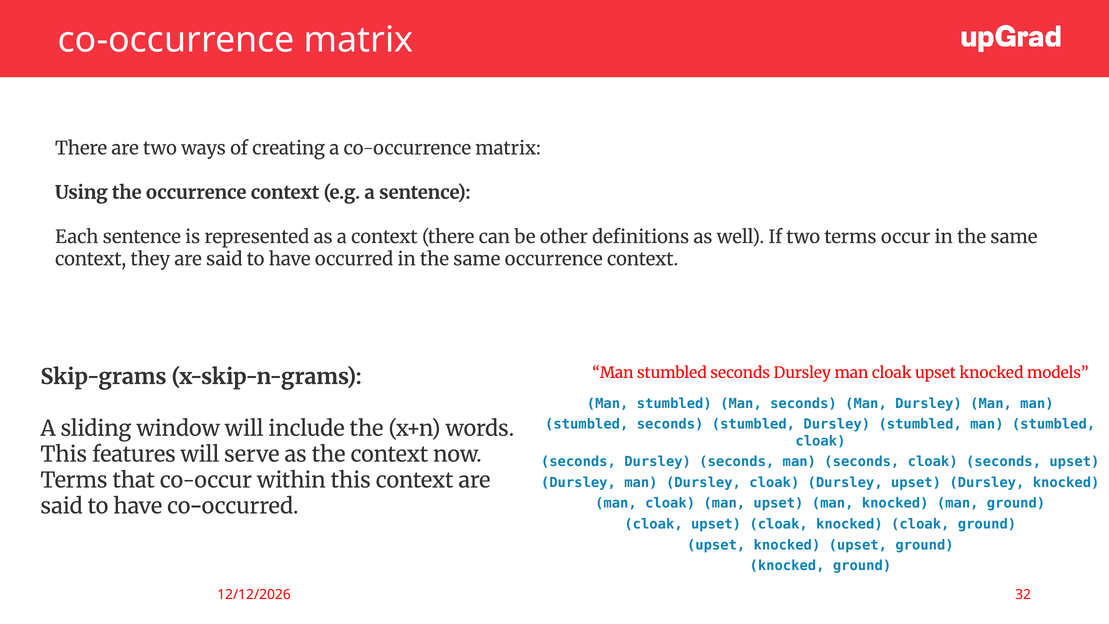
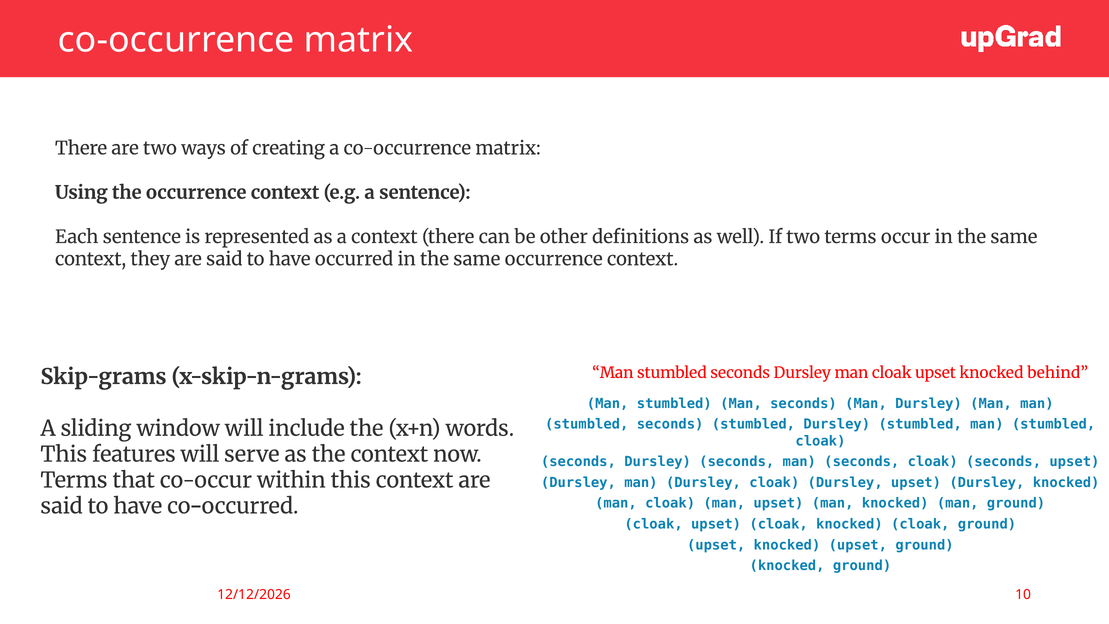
models: models -> behind (1058, 373)
32: 32 -> 10 (1023, 595)
